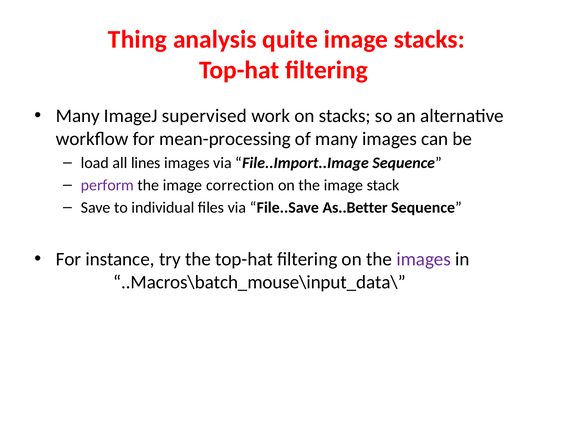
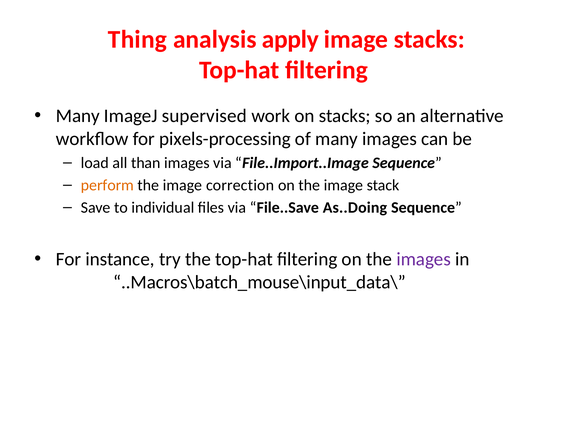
quite: quite -> apply (290, 40)
mean-processing: mean-processing -> pixels-processing (225, 139)
lines: lines -> than (146, 163)
perform colour: purple -> orange (107, 185)
As..Better: As..Better -> As..Doing (355, 207)
